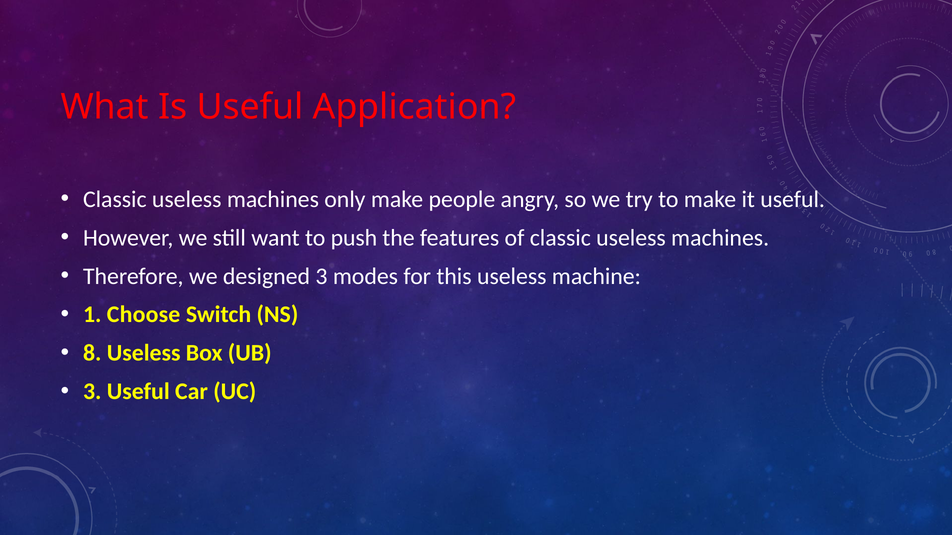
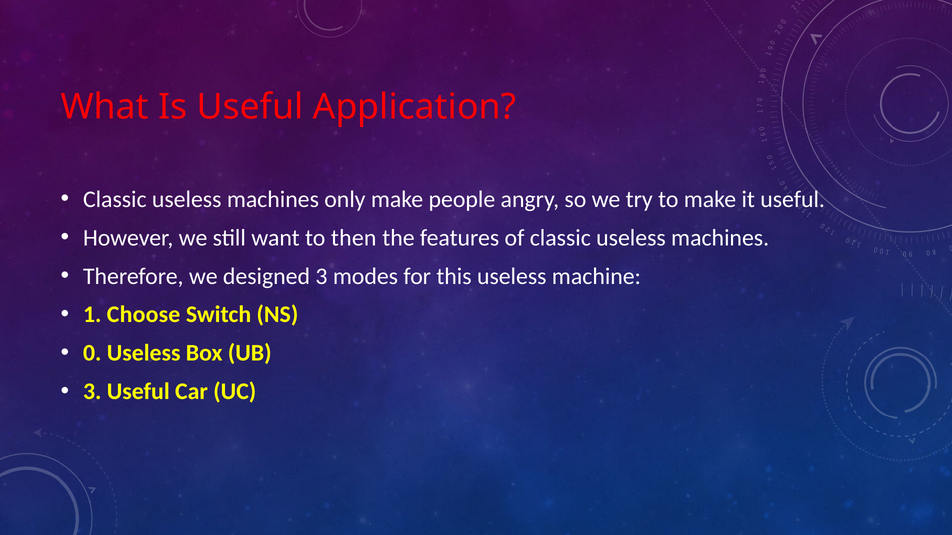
push: push -> then (354, 238)
8: 8 -> 0 (92, 353)
